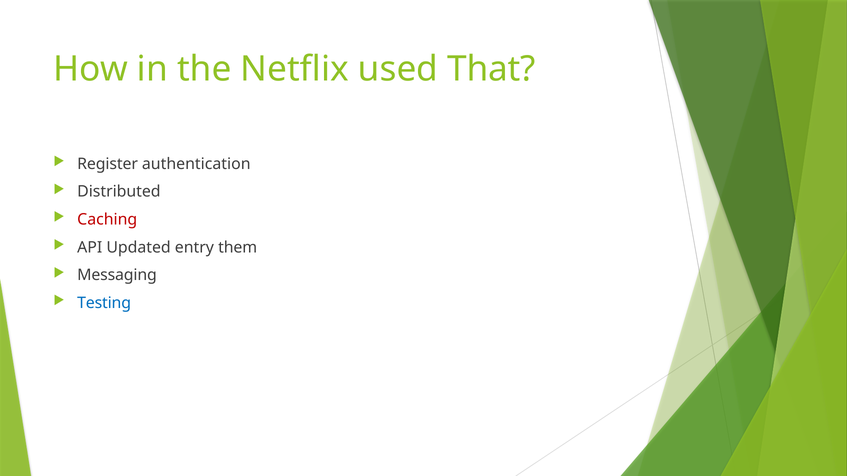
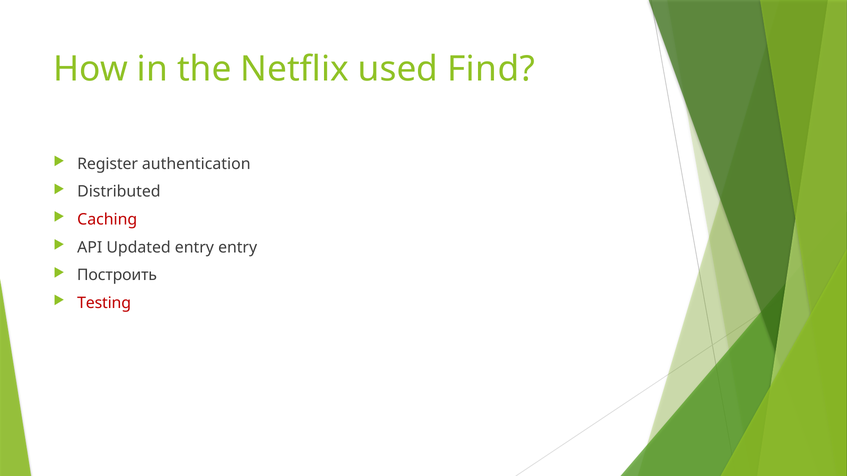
That: That -> Find (491, 69)
entry them: them -> entry (238, 248)
Messaging: Messaging -> Построить (117, 275)
Testing colour: blue -> red (104, 303)
